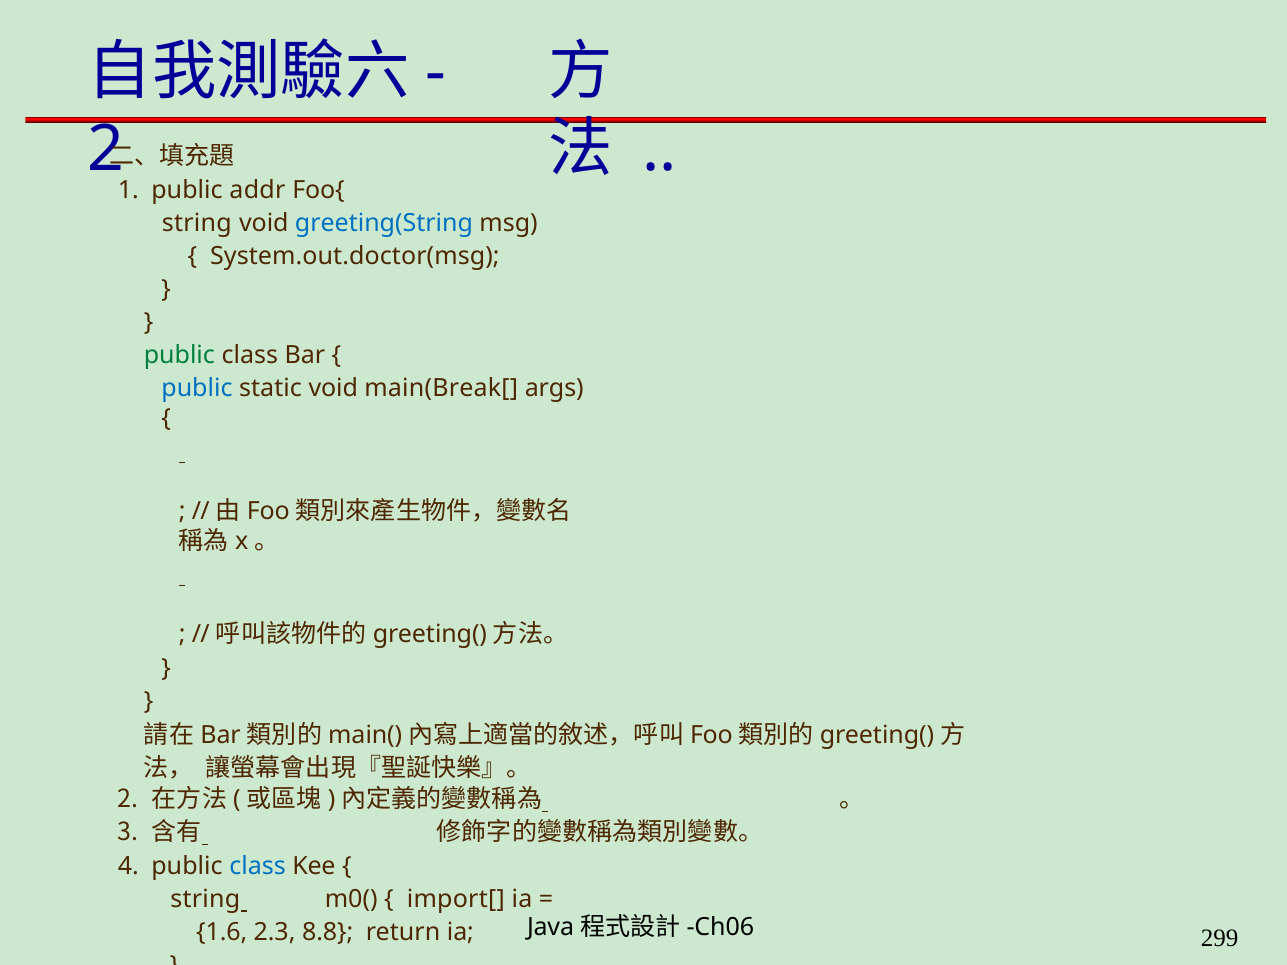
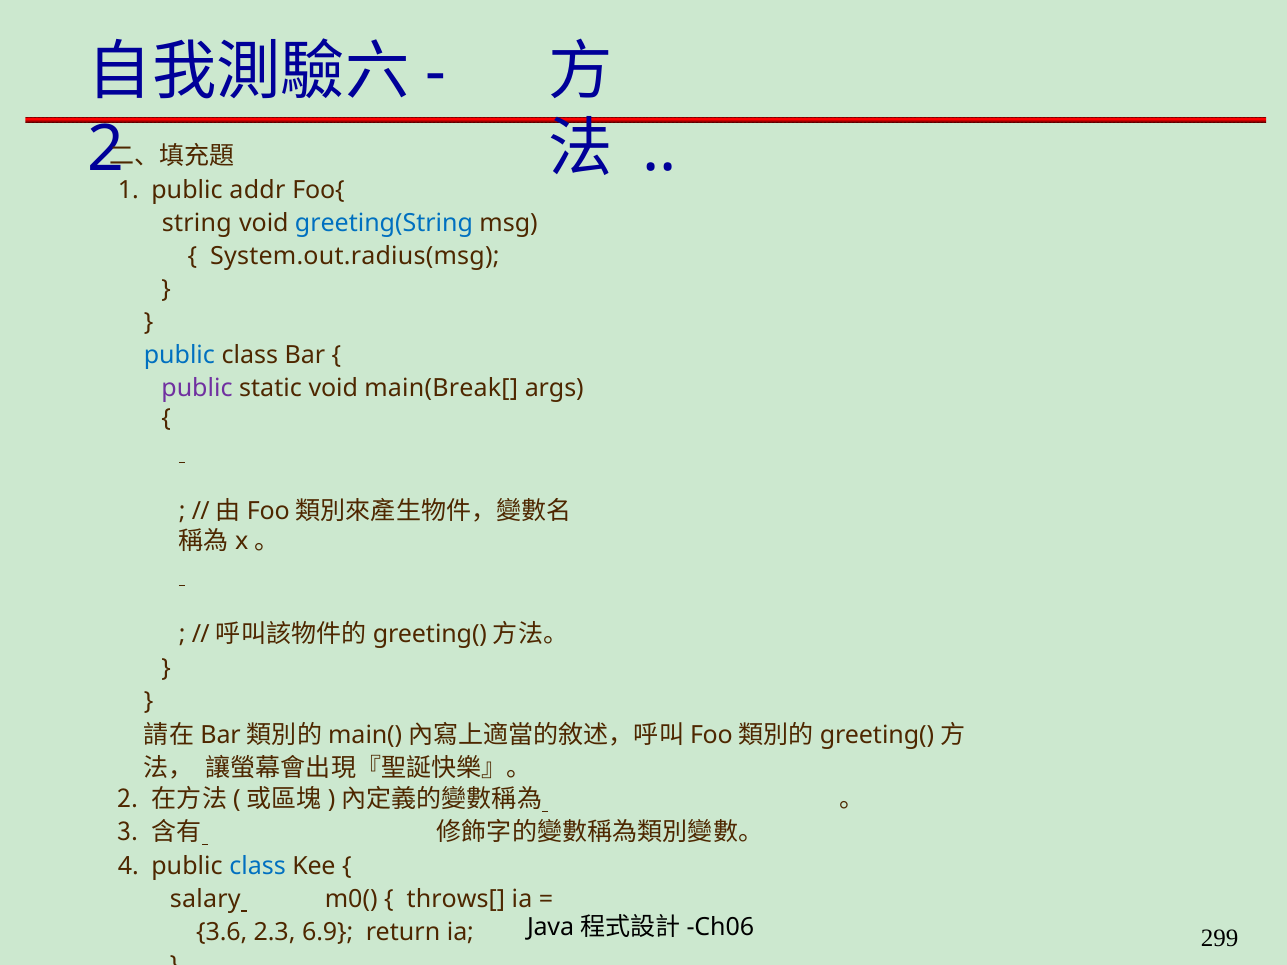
System.out.doctor(msg: System.out.doctor(msg -> System.out.radius(msg (355, 256)
public colour: green -> blue (179, 355)
public colour: blue -> purple (197, 389)
string: string -> salary (205, 899)
import[: import[ -> throws[ (456, 899)
1.6: 1.6 -> 3.6 (222, 932)
8.8: 8.8 -> 6.9 (328, 932)
